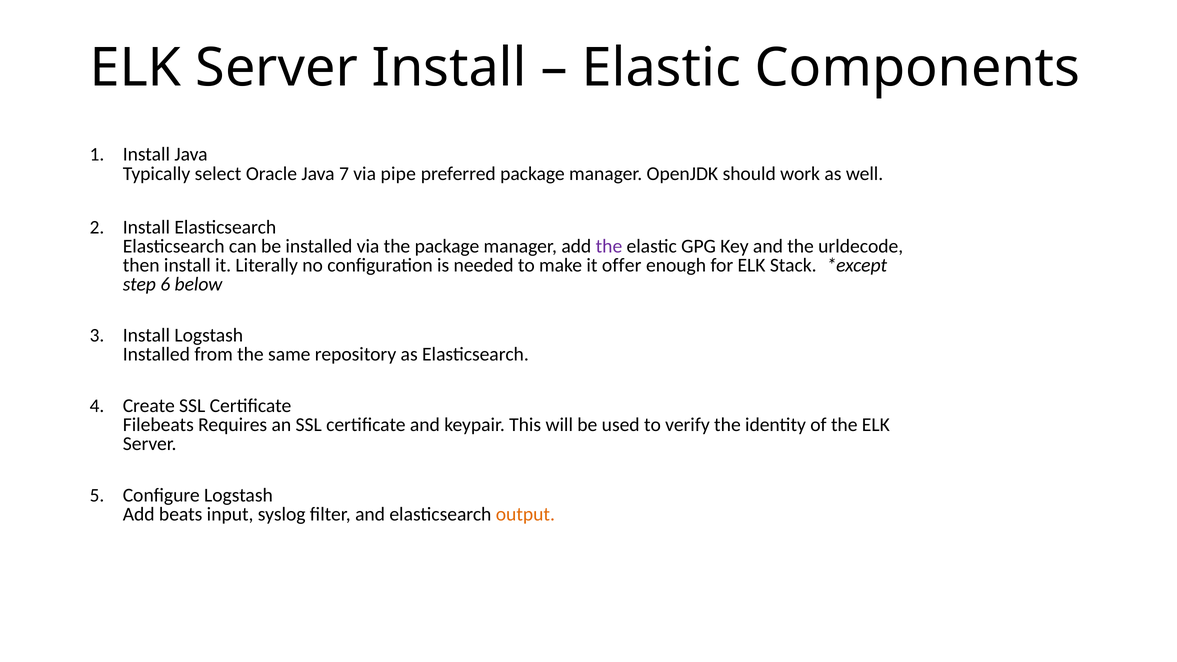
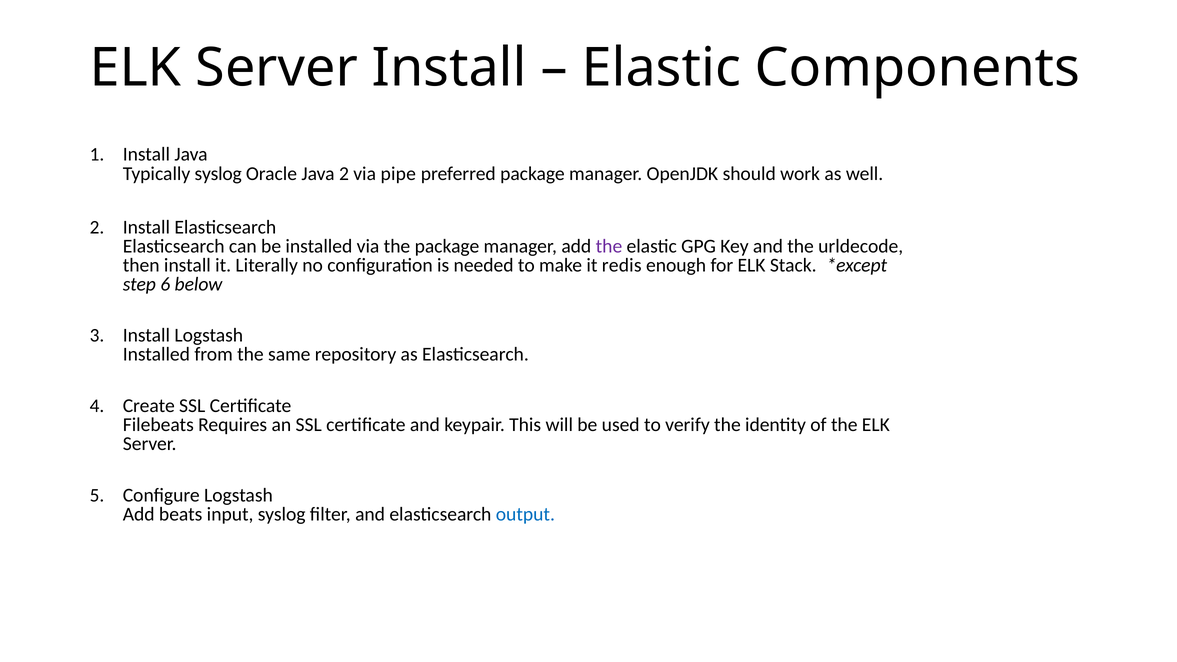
Typically select: select -> syslog (218, 174)
Java 7: 7 -> 2 (344, 174)
offer: offer -> redis (622, 265)
output colour: orange -> blue (525, 514)
